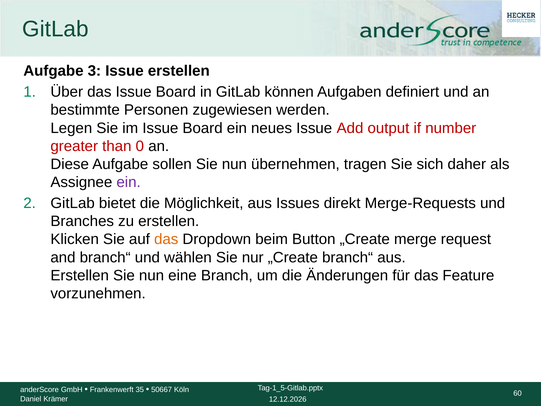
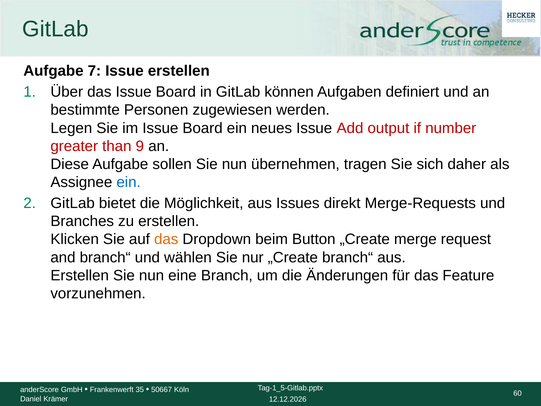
3: 3 -> 7 (94, 71)
0: 0 -> 9 (140, 146)
ein colour: purple -> blue (129, 182)
